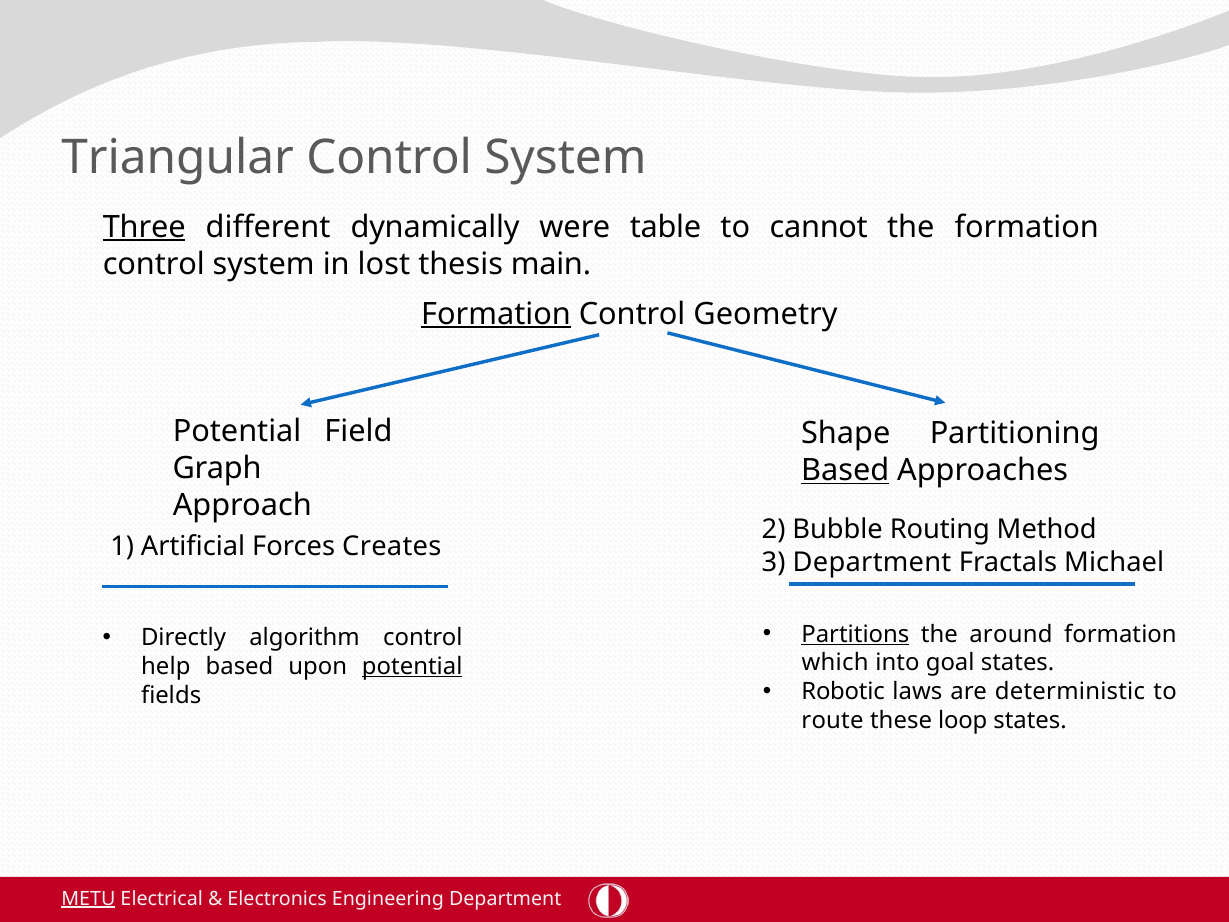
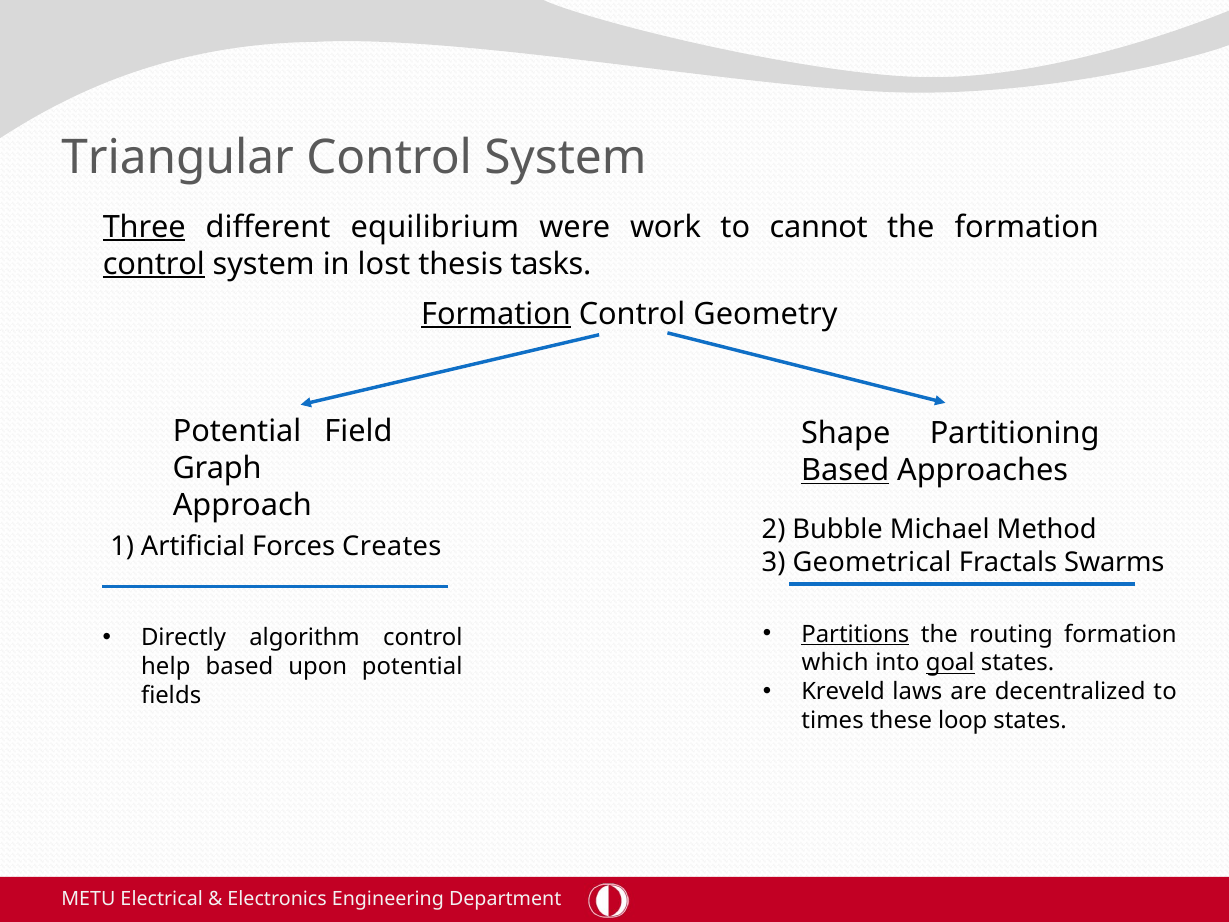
dynamically: dynamically -> equilibrium (435, 227)
table: table -> work (665, 227)
control underline: none -> present (154, 264)
main: main -> tasks (551, 264)
Routing: Routing -> Michael (940, 529)
3 Department: Department -> Geometrical (872, 562)
Michael: Michael -> Swarms (1114, 562)
around: around -> routing (1011, 634)
goal underline: none -> present (950, 663)
potential underline: present -> none (412, 666)
Robotic: Robotic -> Kreveld (843, 691)
deterministic: deterministic -> decentralized (1070, 691)
route: route -> times (833, 720)
METU underline: present -> none (88, 898)
